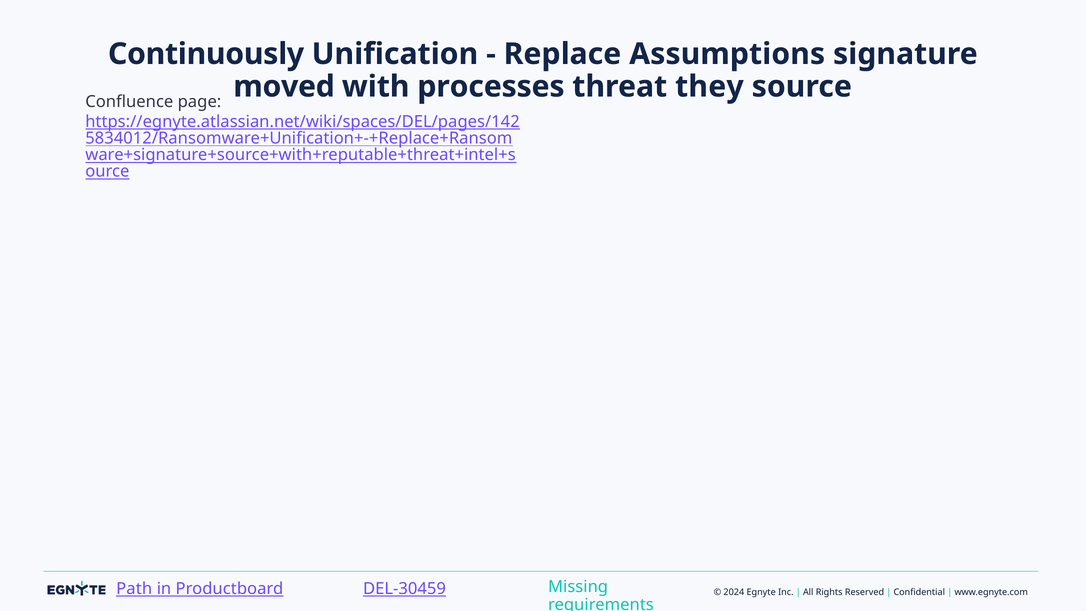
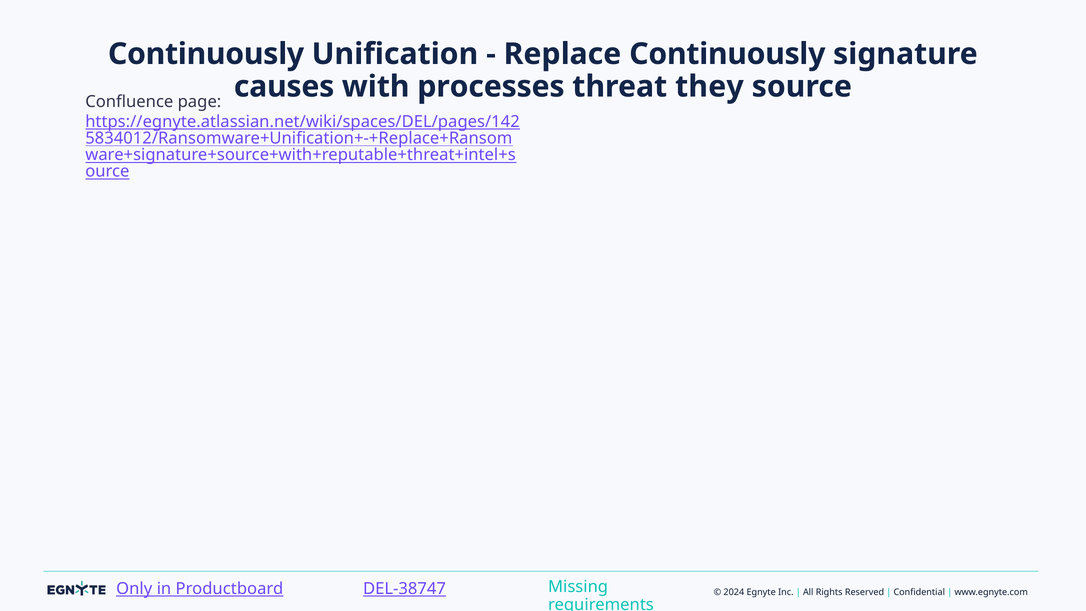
Replace Assumptions: Assumptions -> Continuously (727, 54)
moved: moved -> causes (284, 87)
Path: Path -> Only (134, 588)
DEL-30459: DEL-30459 -> DEL-38747 (404, 588)
